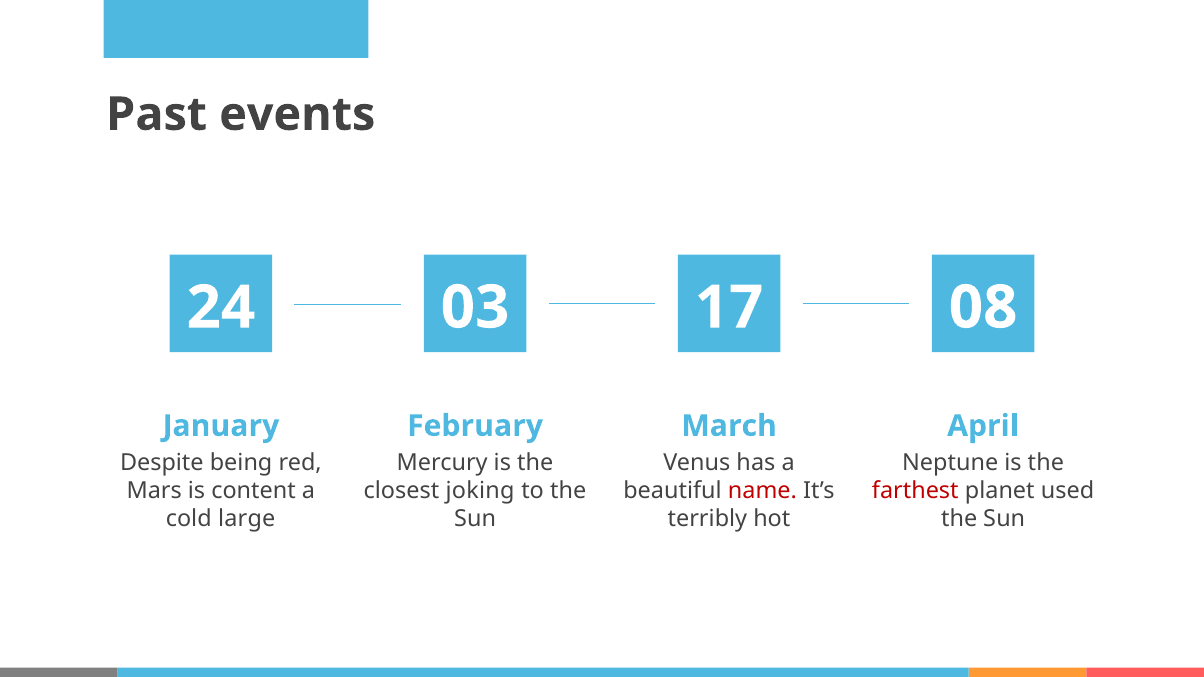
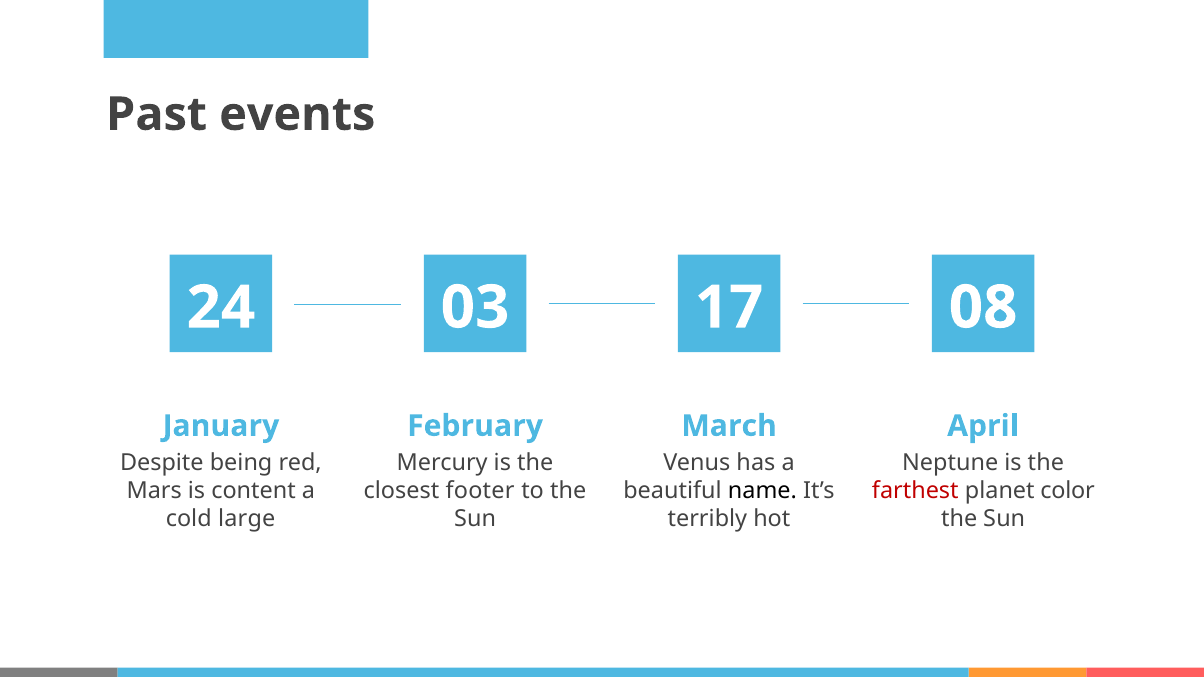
joking: joking -> footer (480, 491)
name colour: red -> black (762, 491)
used: used -> color (1068, 491)
